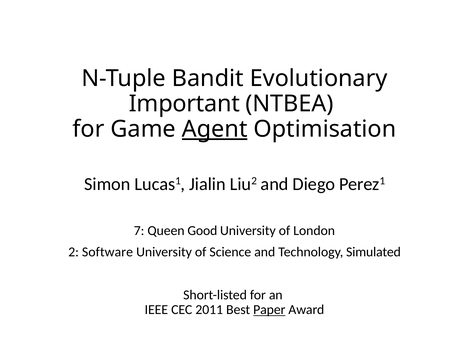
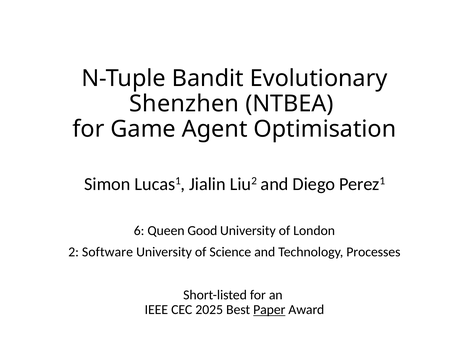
Important: Important -> Shenzhen (184, 104)
Agent underline: present -> none (215, 129)
7: 7 -> 6 (139, 230)
Simulated: Simulated -> Processes (373, 252)
2011: 2011 -> 2025 (209, 310)
